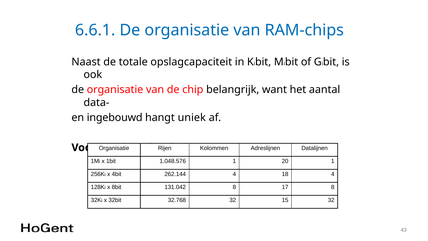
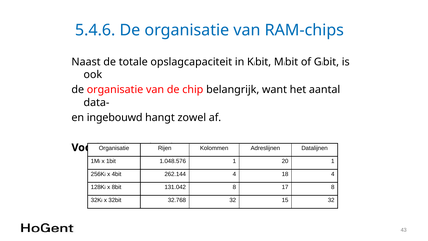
6.6.1: 6.6.1 -> 5.4.6 (95, 30)
uniek: uniek -> zowel (192, 117)
